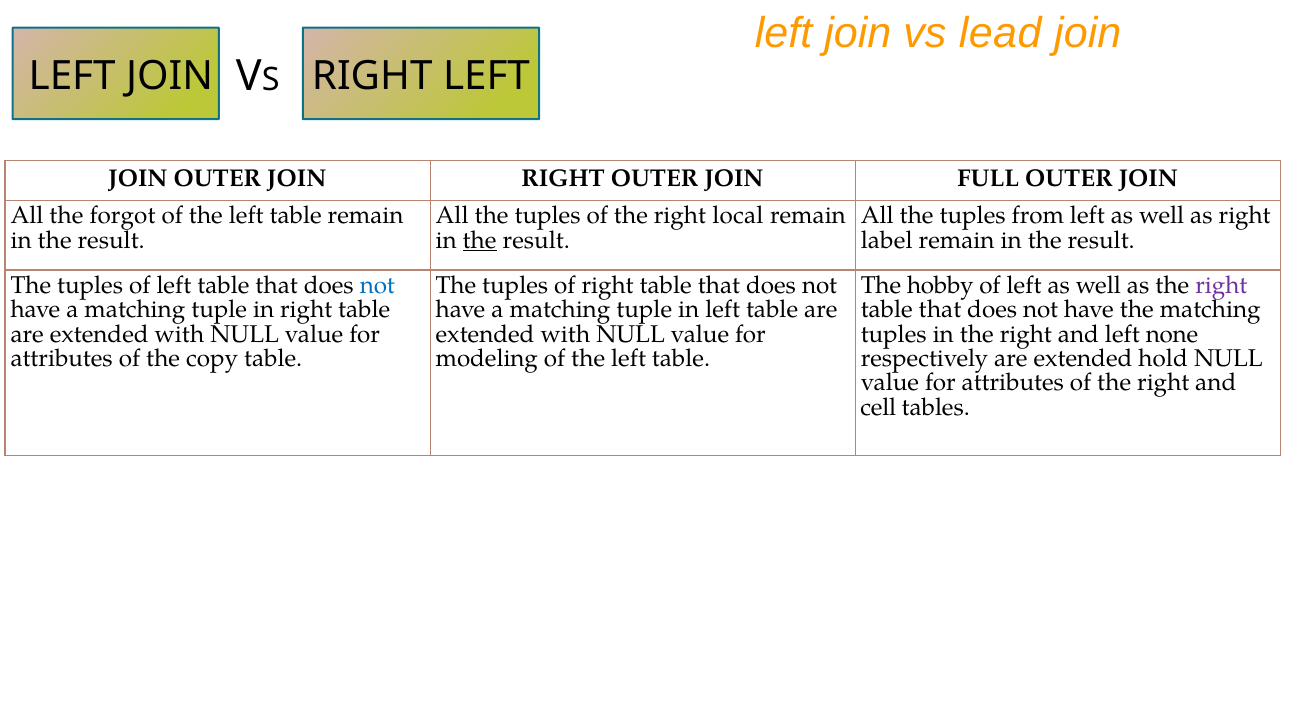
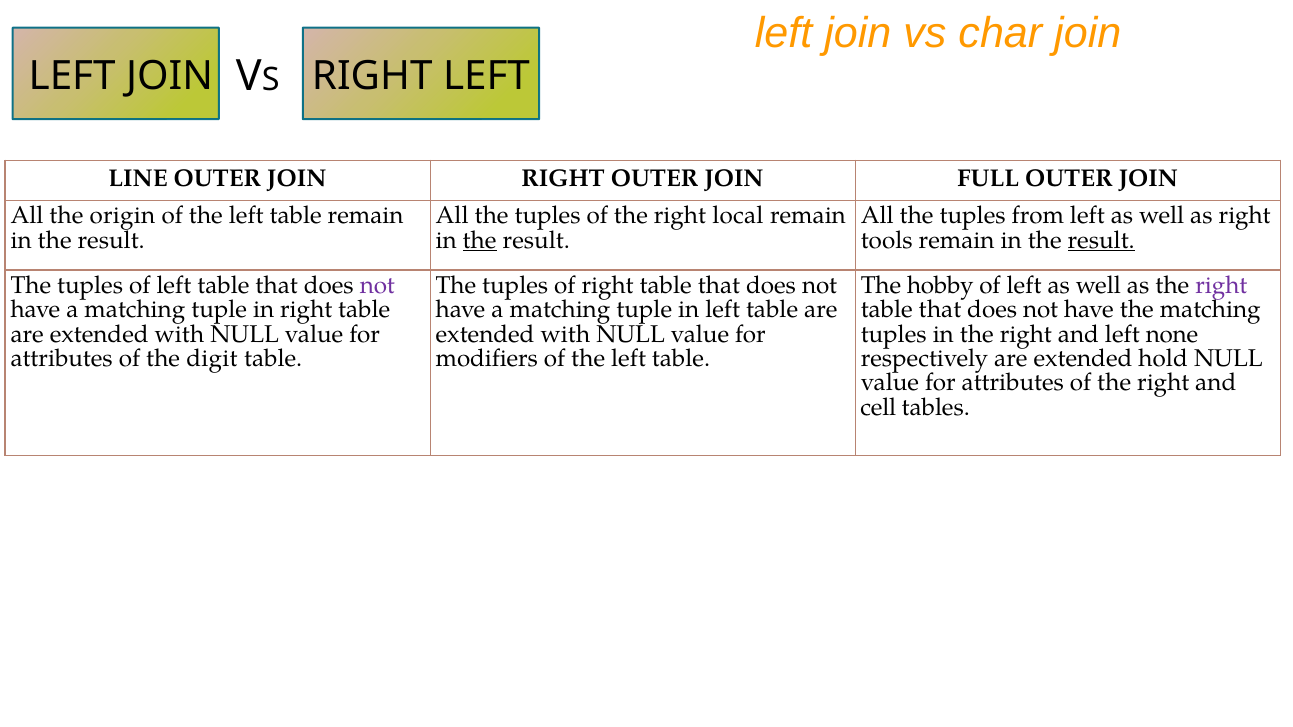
lead: lead -> char (1000, 34)
JOIN: JOIN -> LINE (138, 178)
forgot: forgot -> origin (122, 216)
label: label -> tools (887, 240)
result underline: none -> present (1101, 240)
not colour: blue -> purple (377, 285)
copy: copy -> digit (212, 359)
modeling: modeling -> modifiers (487, 359)
